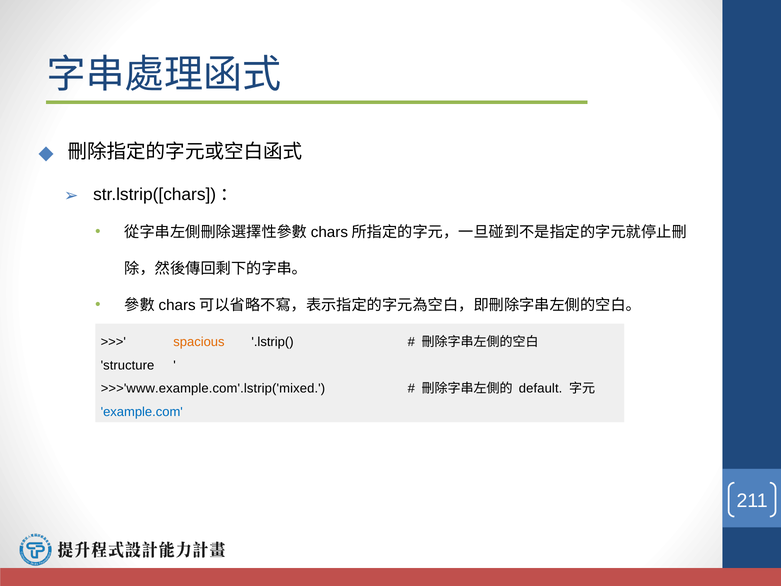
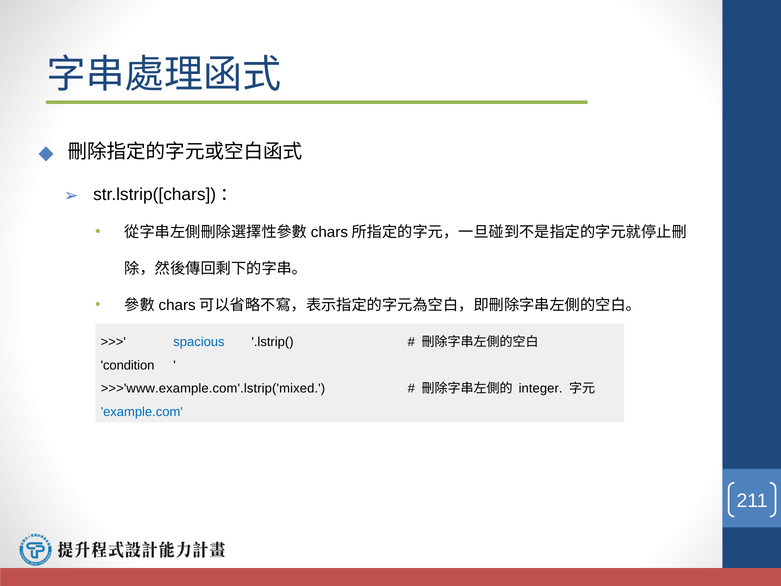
spacious colour: orange -> blue (199, 342)
structure: structure -> condition (128, 365)
default: default -> integer (541, 389)
